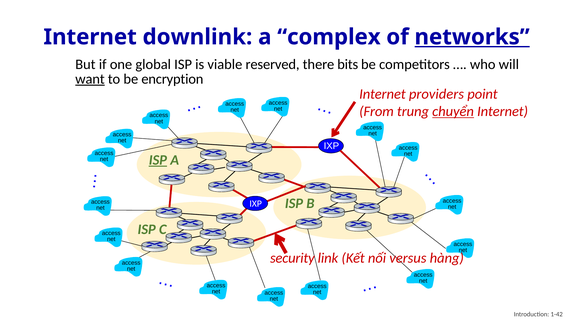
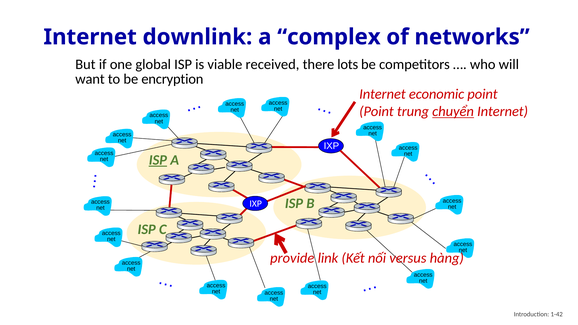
networks underline: present -> none (472, 37)
reserved: reserved -> received (272, 64)
bits: bits -> lots (348, 64)
want underline: present -> none (90, 79)
providers: providers -> economic (437, 94)
From: From -> Point (376, 112)
security: security -> provide (292, 258)
